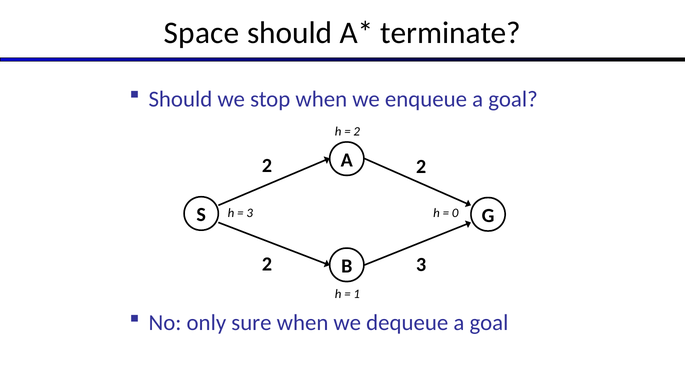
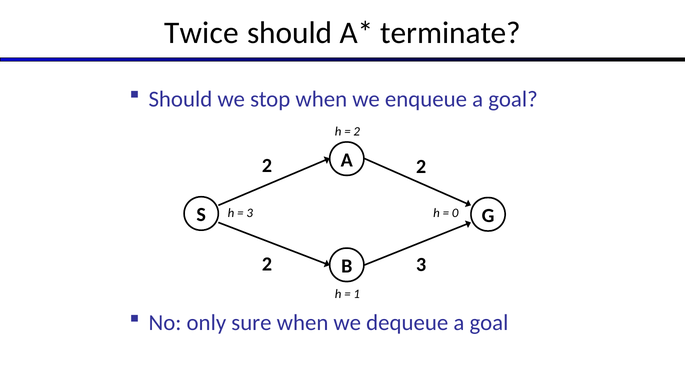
Space: Space -> Twice (202, 33)
